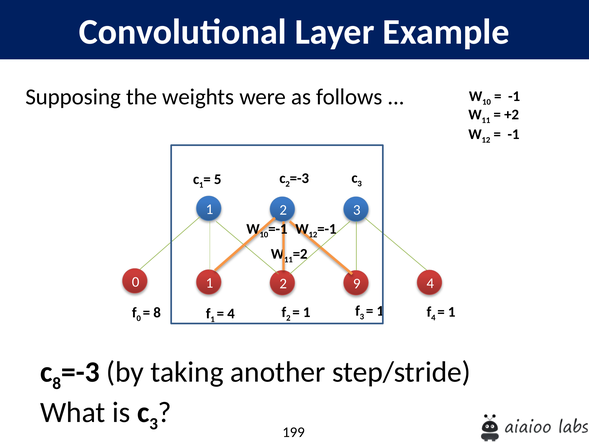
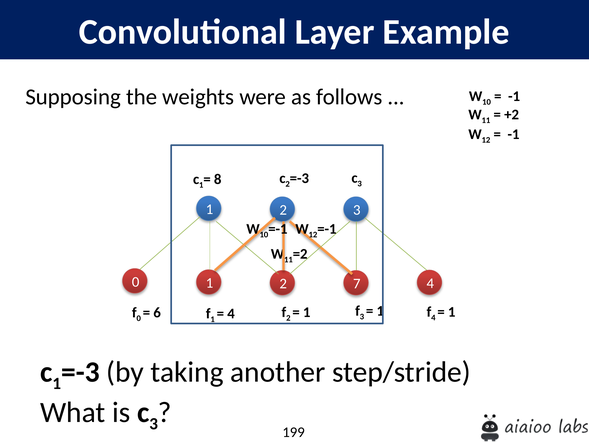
5: 5 -> 8 (218, 179)
9: 9 -> 7 (357, 284)
8: 8 -> 6 (157, 312)
8: 8 -> 1 (57, 383)
